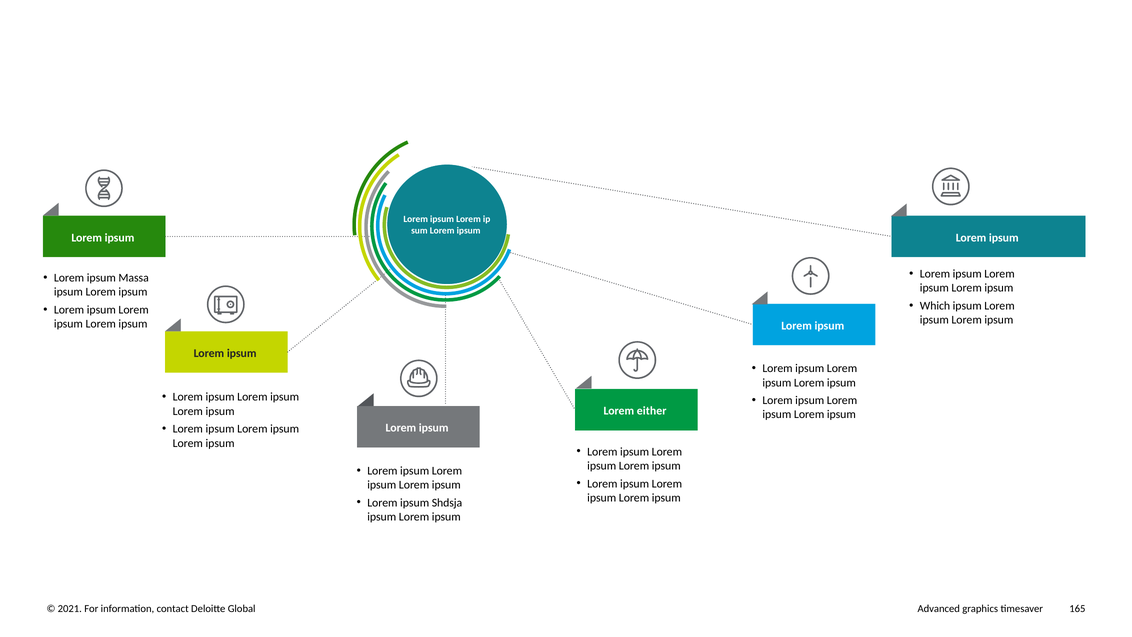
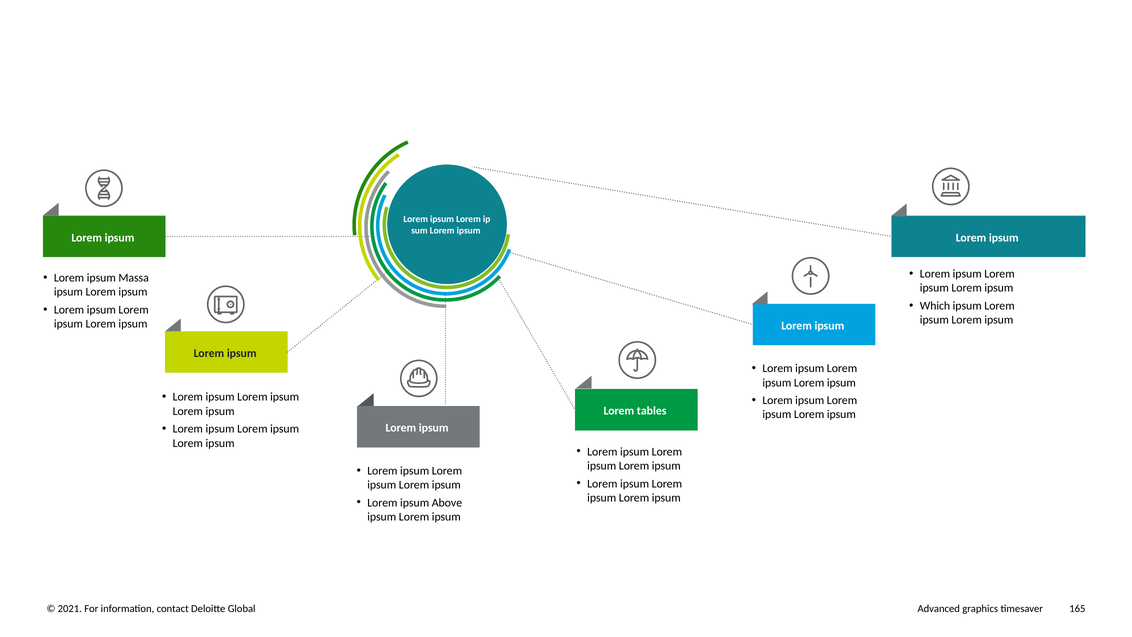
either: either -> tables (652, 411)
Shdsja: Shdsja -> Above (447, 502)
